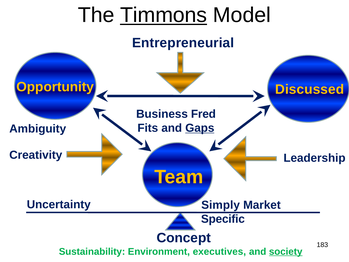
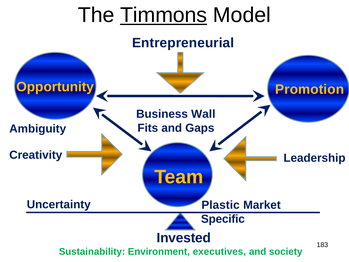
Discussed: Discussed -> Promotion (310, 89)
Fred: Fred -> Wall (203, 114)
Gaps underline: present -> none (200, 128)
Simply: Simply -> Plastic (221, 205)
Concept: Concept -> Invested (184, 238)
society underline: present -> none (286, 251)
